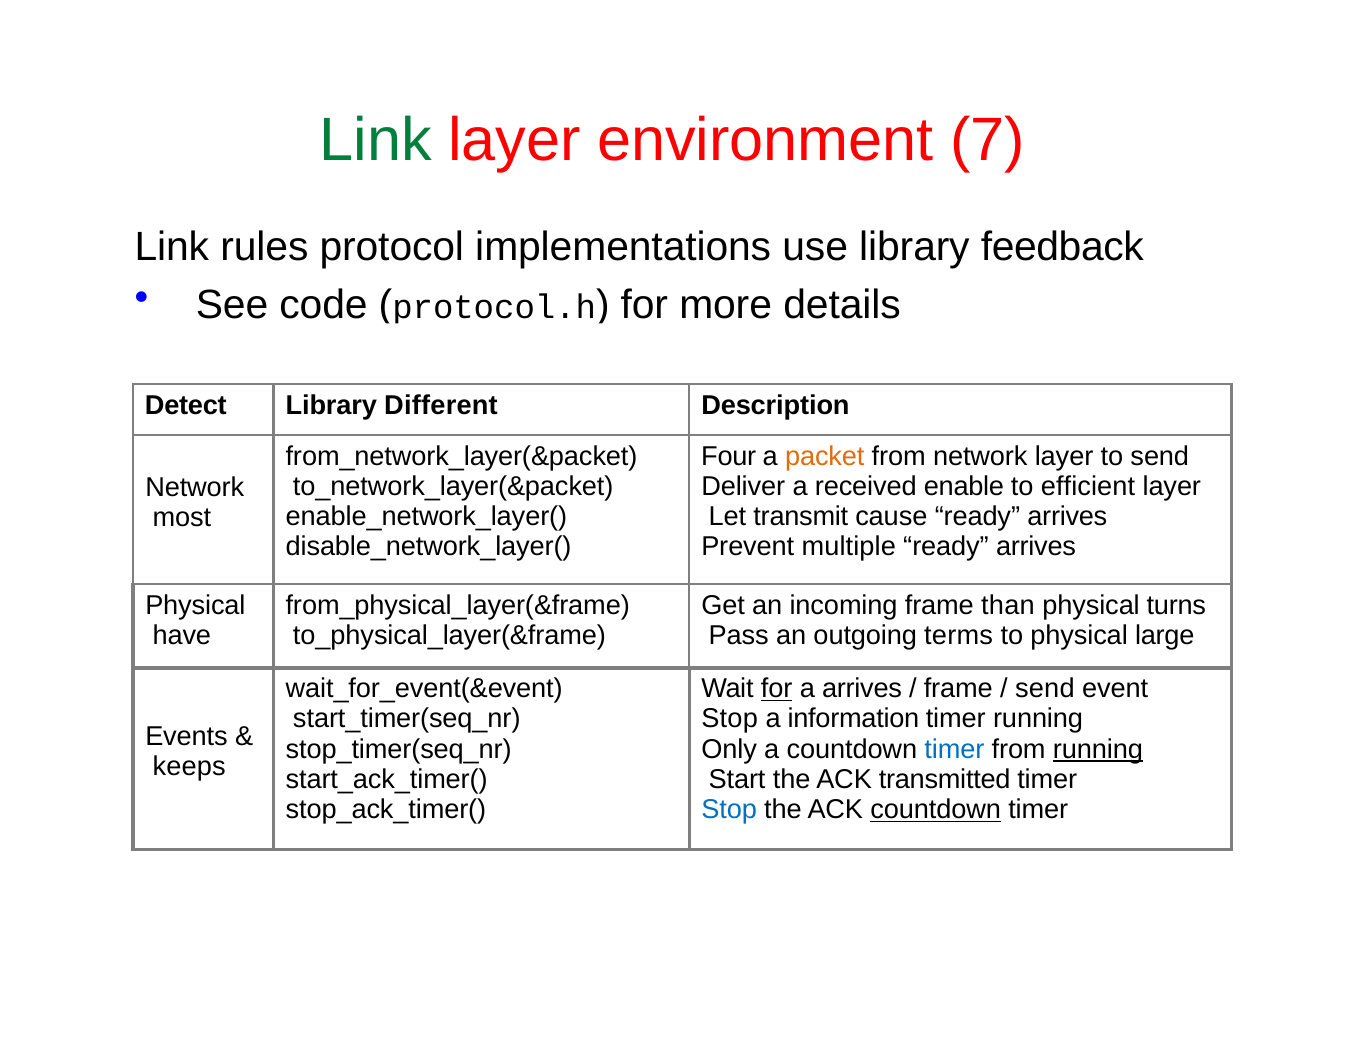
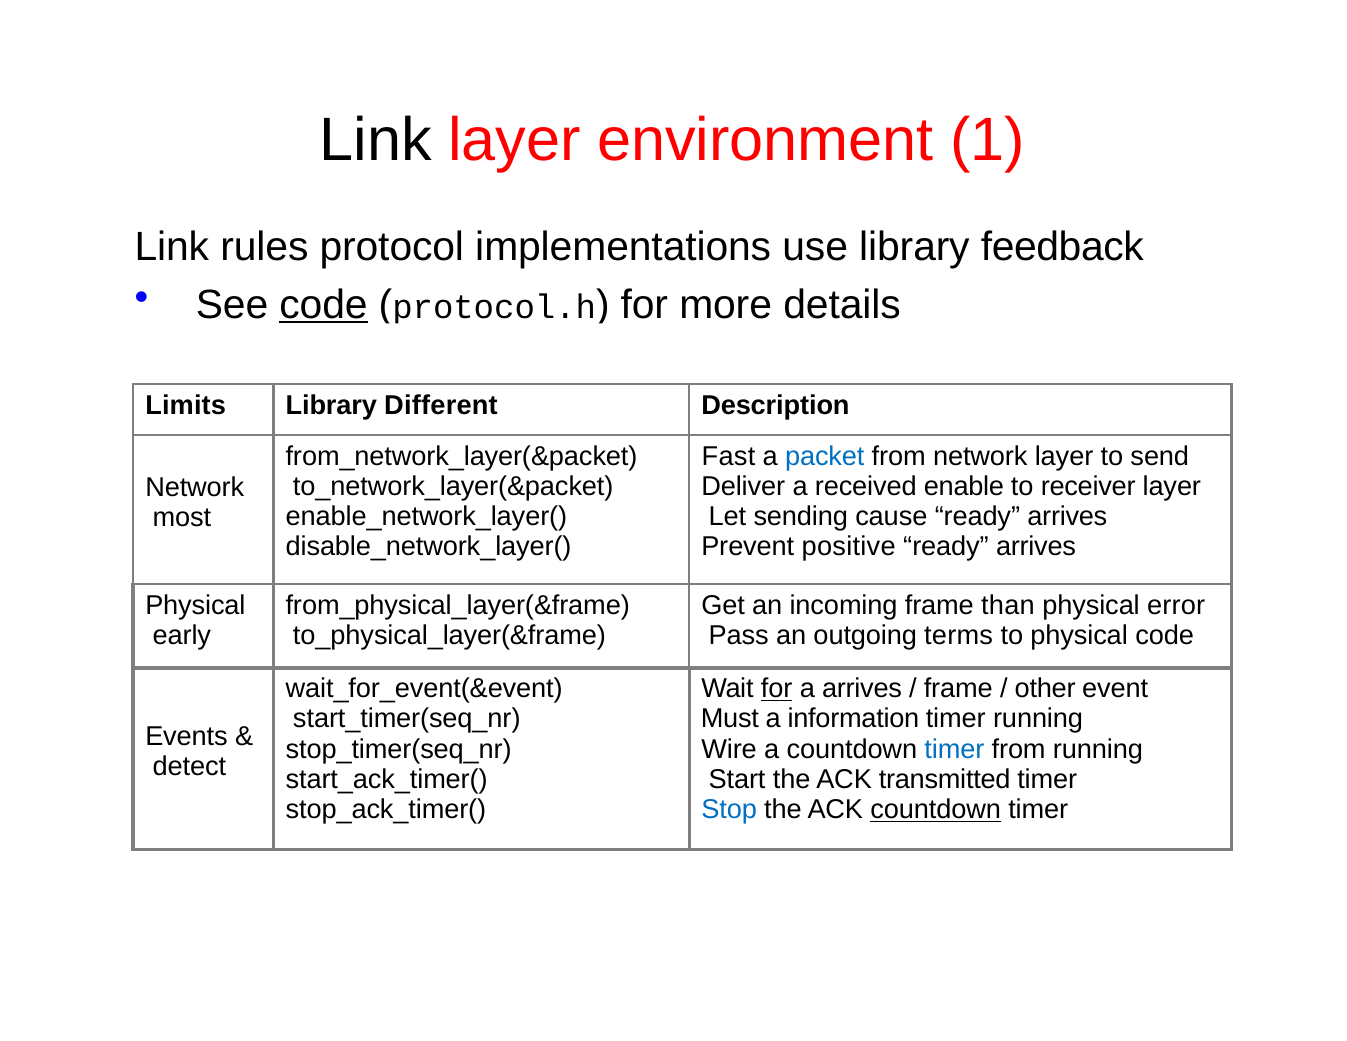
Link colour: green -> black (376, 140)
7: 7 -> 1 (988, 140)
code underline: none -> present (324, 305)
Detect: Detect -> Limits (186, 405)
Four: Four -> Fast (728, 456)
packet colour: orange -> blue (825, 456)
efficient: efficient -> receiver (1088, 486)
transmit: transmit -> sending (801, 517)
multiple: multiple -> positive (849, 547)
turns: turns -> error (1176, 605)
have: have -> early (182, 635)
physical large: large -> code (1165, 635)
send: send -> other (1045, 689)
Stop: Stop -> Must (730, 719)
Only: Only -> Wire (729, 749)
running underline: present -> none (1098, 749)
keeps: keeps -> detect (189, 767)
